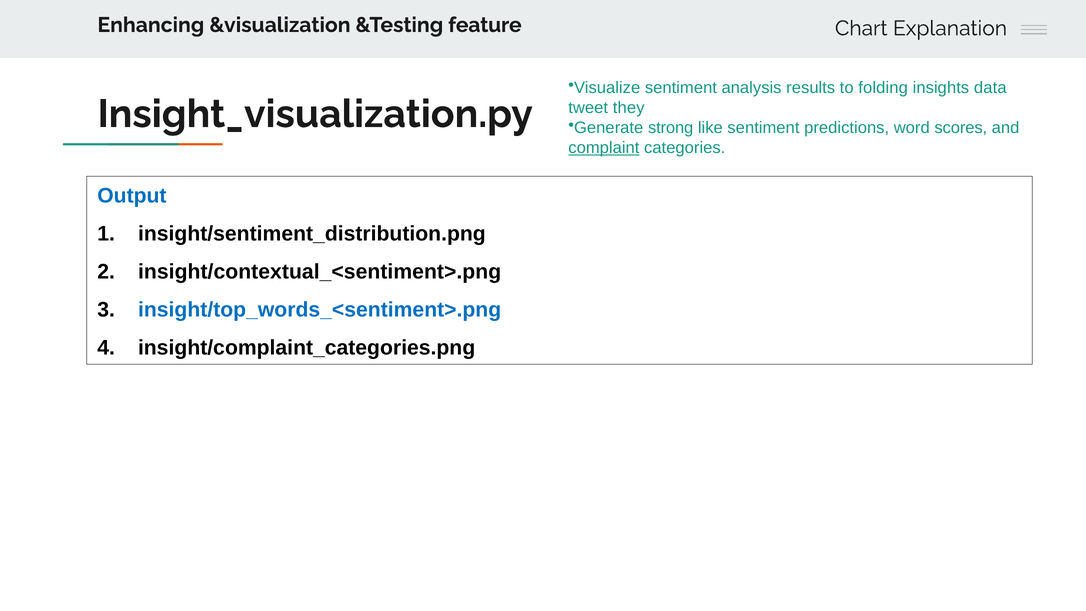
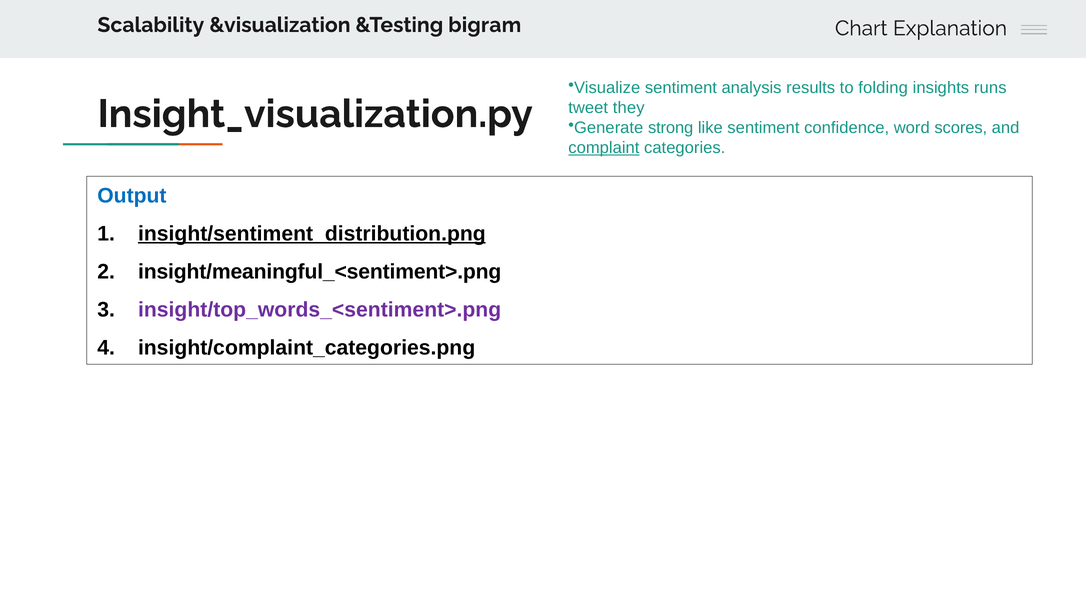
Enhancing: Enhancing -> Scalability (151, 25)
feature: feature -> bigram (485, 25)
data: data -> runs (990, 88)
predictions: predictions -> confidence (847, 128)
insight/sentiment_distribution.png underline: none -> present (312, 234)
insight/contextual_<sentiment>.png: insight/contextual_<sentiment>.png -> insight/meaningful_<sentiment>.png (320, 272)
insight/top_words_<sentiment>.png colour: blue -> purple (320, 310)
